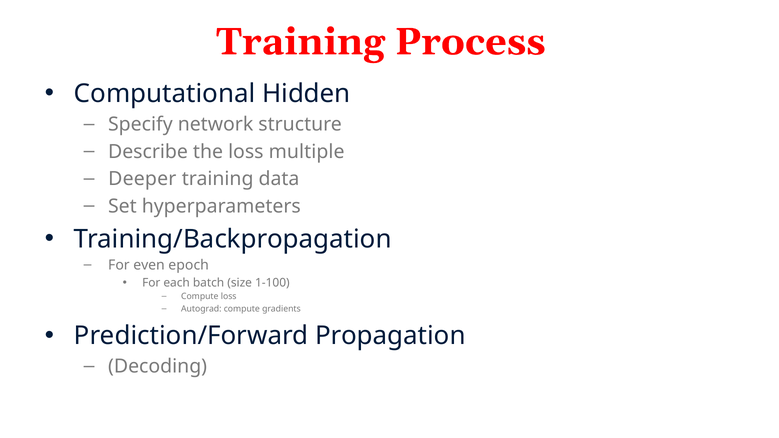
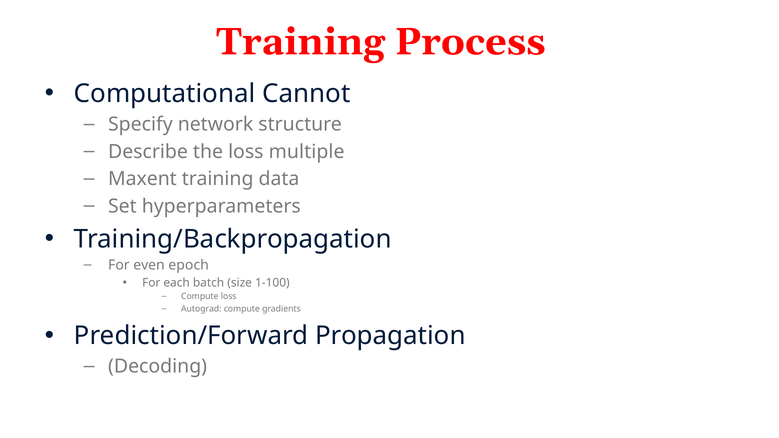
Hidden: Hidden -> Cannot (306, 94)
Deeper: Deeper -> Maxent (142, 179)
